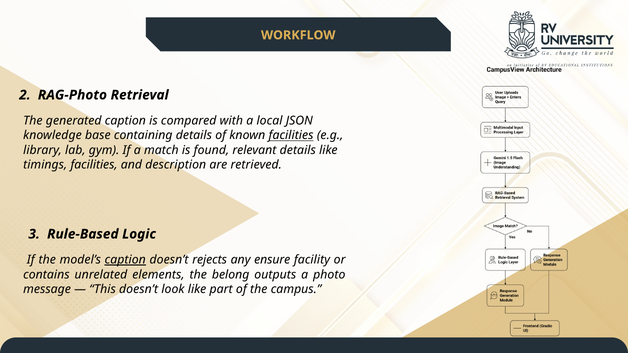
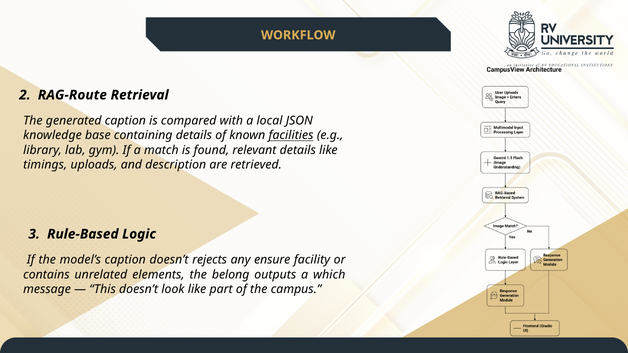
RAG-Photo: RAG-Photo -> RAG-Route (72, 95)
timings facilities: facilities -> uploads (94, 165)
caption underline: present -> none (125, 260)
photo: photo -> which (329, 275)
